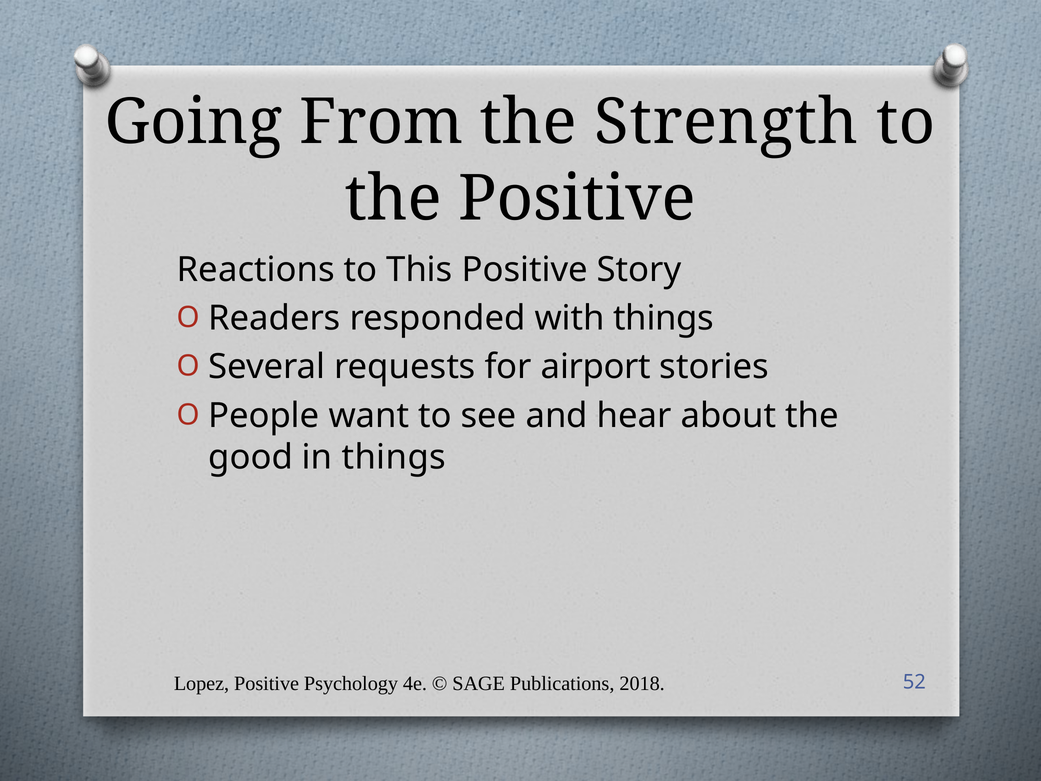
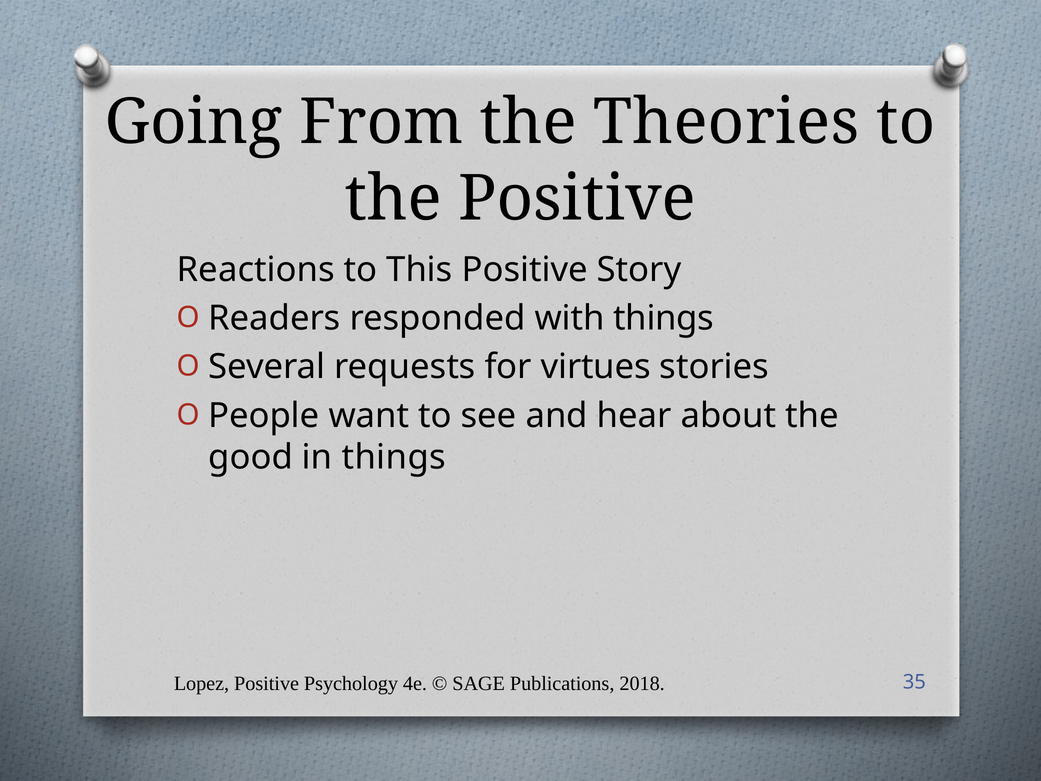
Strength: Strength -> Theories (726, 122)
airport: airport -> virtues (596, 367)
52: 52 -> 35 (914, 682)
